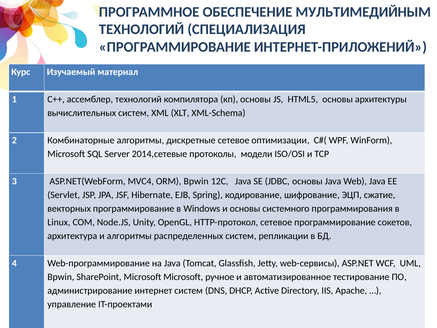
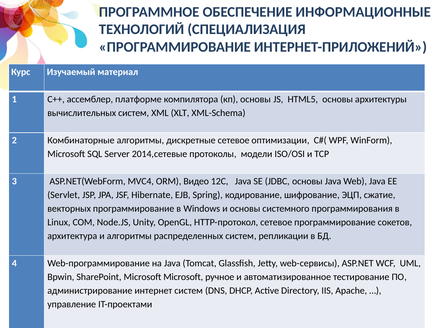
МУЛЬТИМЕДИЙНЫМ: МУЛЬТИМЕДИЙНЫМ -> ИНФОРМАЦИОННЫЕ (363, 12)
ассемблер технологий: технологий -> платформе (138, 99)
ORM Bpwin: Bpwin -> Видео (196, 181)
